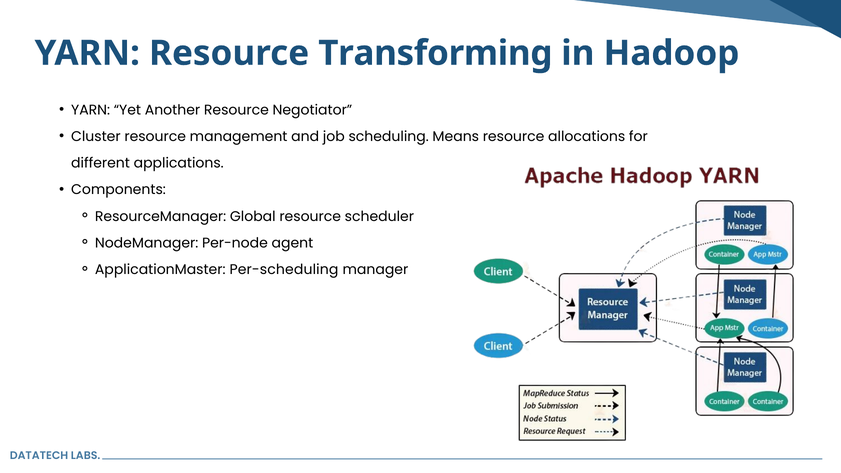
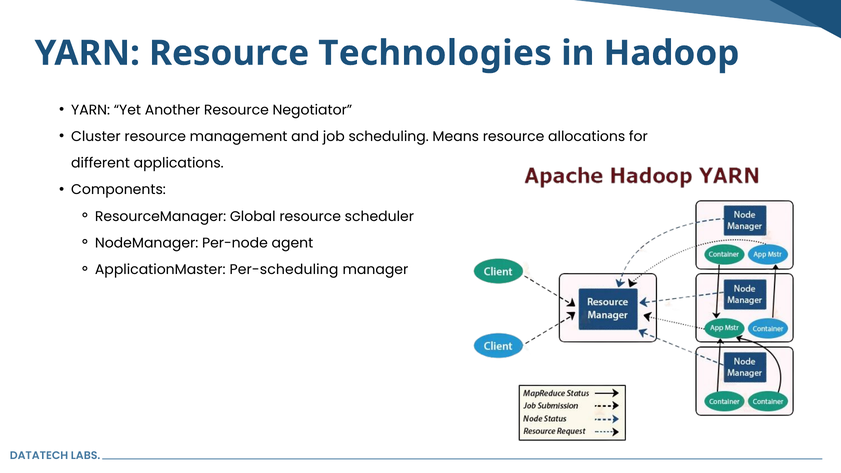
Transforming: Transforming -> Technologies (435, 53)
